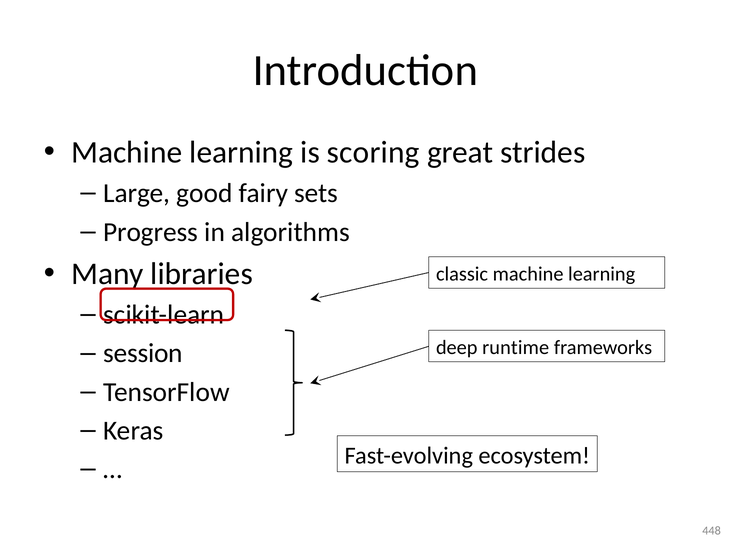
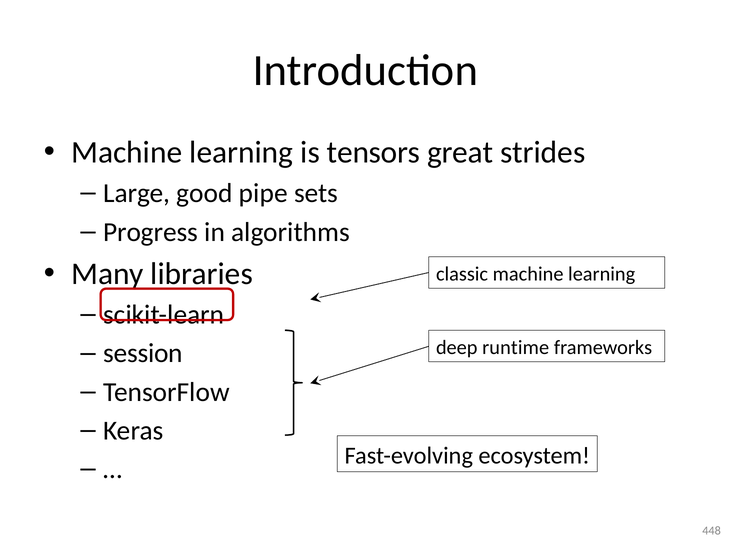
scoring: scoring -> tensors (374, 153)
fairy: fairy -> pipe (263, 193)
